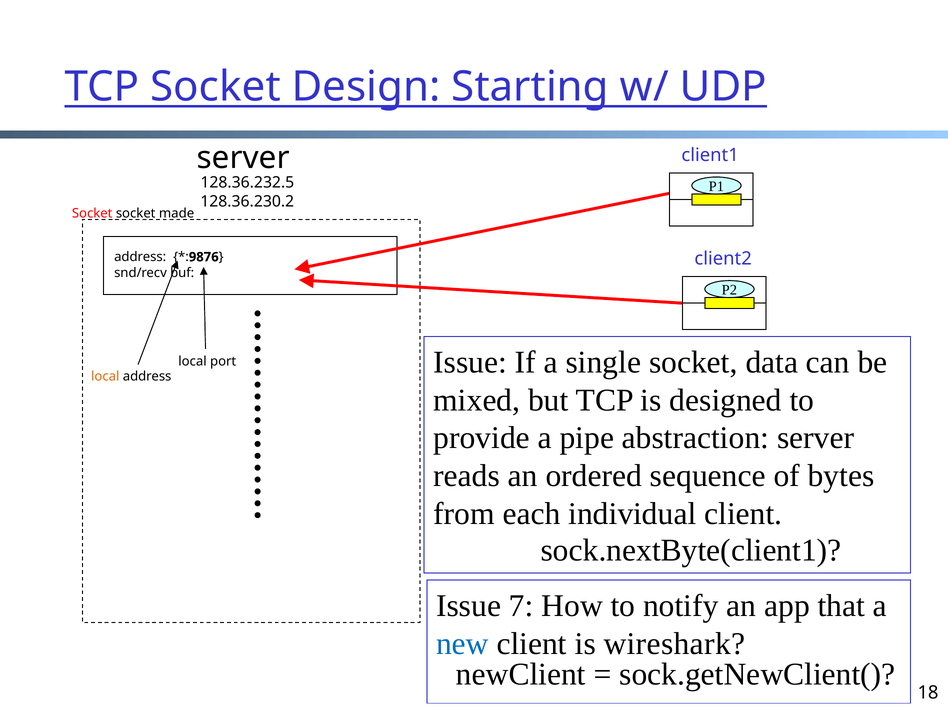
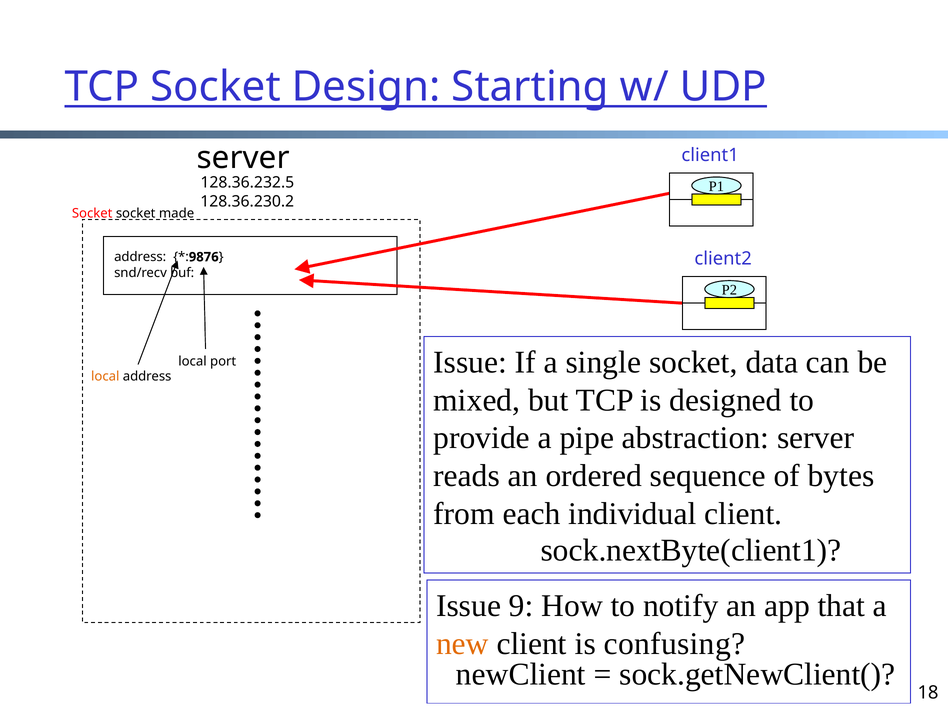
7: 7 -> 9 (521, 606)
new colour: blue -> orange (462, 644)
wireshark: wireshark -> confusing (674, 644)
